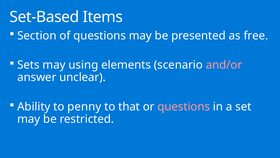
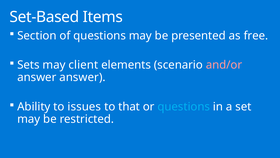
using: using -> client (83, 65)
answer unclear: unclear -> answer (82, 77)
penny: penny -> issues (84, 106)
questions colour: pink -> light blue (184, 106)
